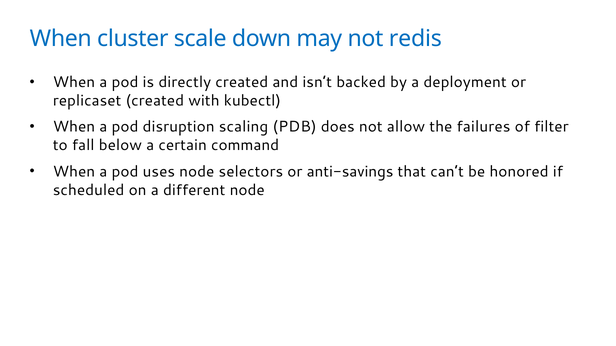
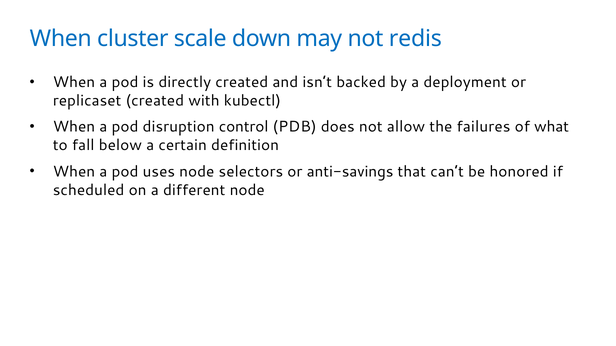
scaling: scaling -> control (244, 127)
filter: filter -> what (552, 127)
command: command -> definition (245, 146)
